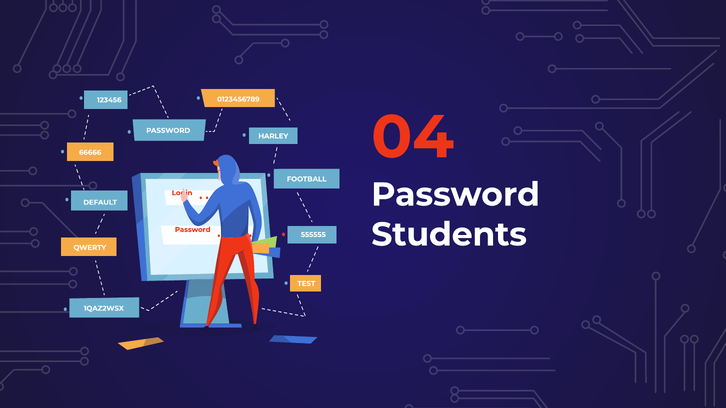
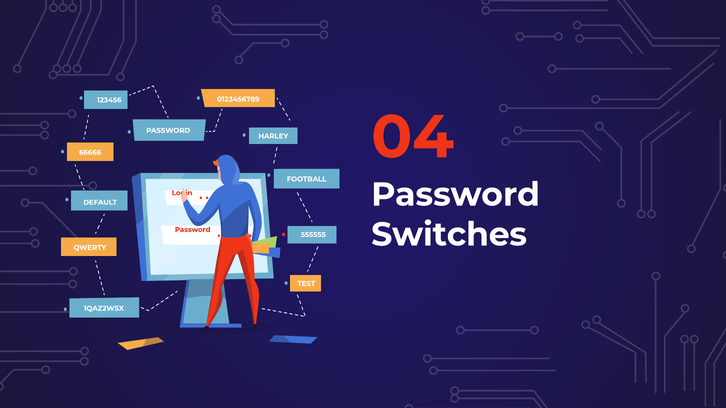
Students: Students -> Switches (449, 235)
